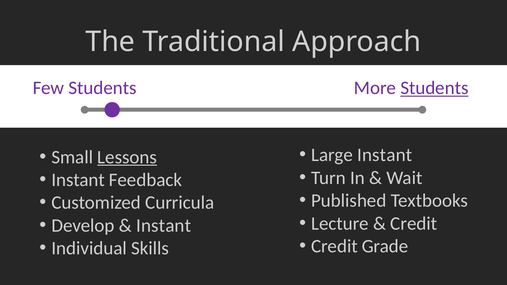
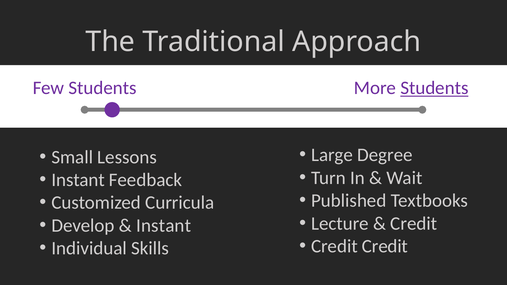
Large Instant: Instant -> Degree (385, 155)
Lessons underline: present -> none (127, 157)
Credit Grade: Grade -> Credit (385, 246)
